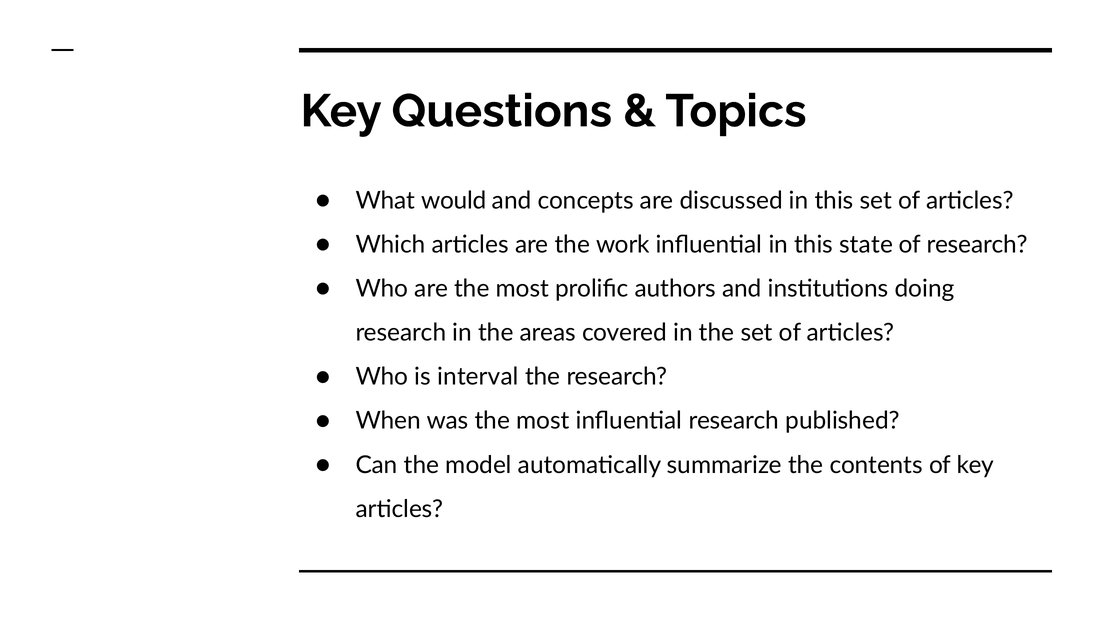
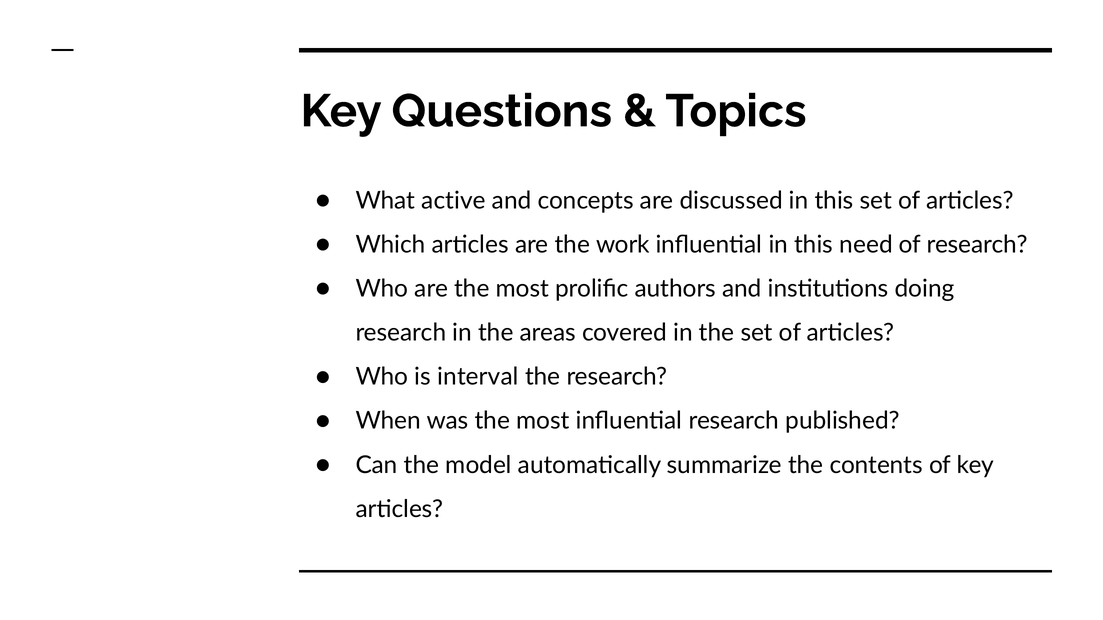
would: would -> active (454, 201)
state: state -> need (866, 245)
